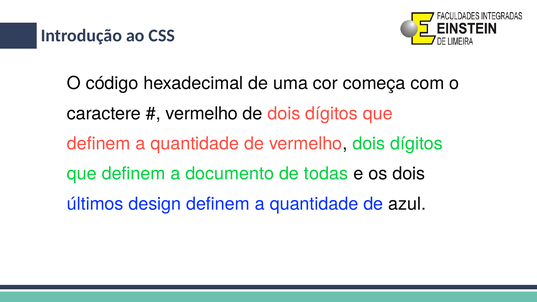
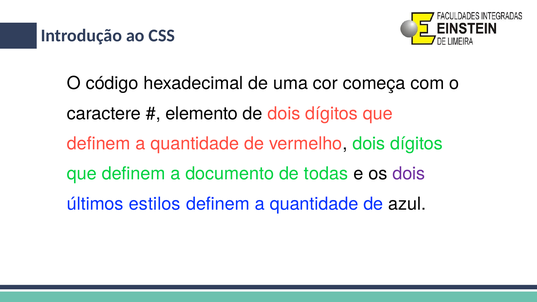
vermelho: vermelho -> elemento (202, 113)
dois colour: black -> purple (409, 174)
design: design -> estilos (155, 204)
